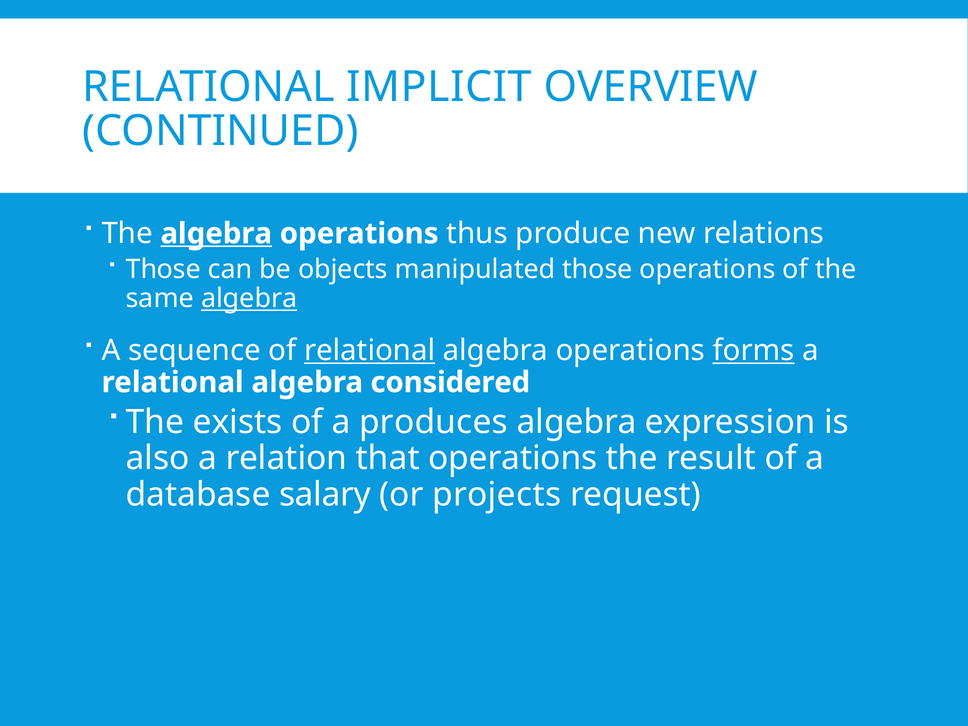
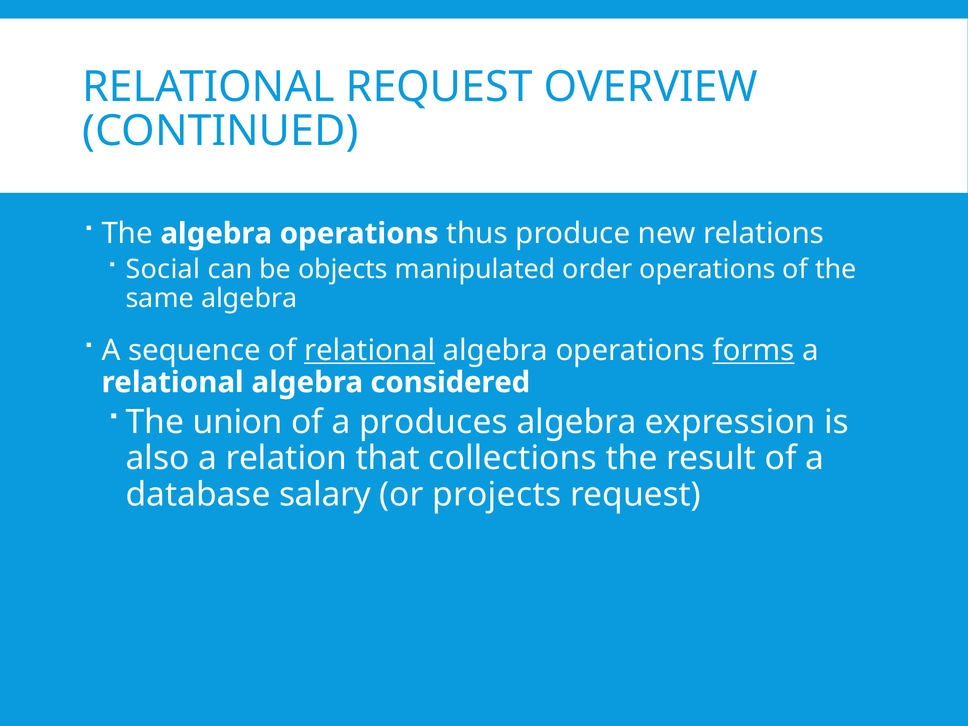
RELATIONAL IMPLICIT: IMPLICIT -> REQUEST (439, 87)
algebra underline: present -> none (216, 234)
Those: Those -> Social (163, 270)
manipulated those: those -> order (597, 270)
algebra underline: present -> none (249, 299)
exists: exists -> union (238, 422)
that operations: operations -> collections (513, 458)
